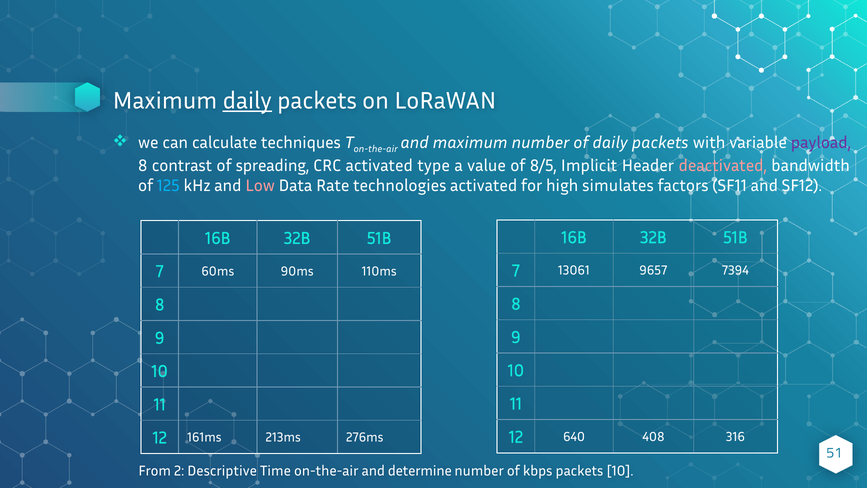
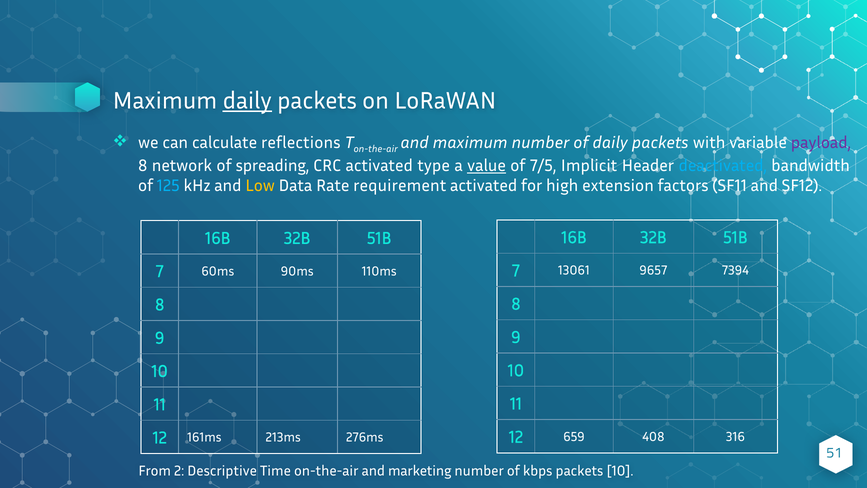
techniques: techniques -> reflections (301, 143)
contrast: contrast -> network (182, 166)
value underline: none -> present (487, 166)
8/5: 8/5 -> 7/5 (543, 166)
deactivated colour: pink -> light blue (723, 166)
Low colour: pink -> yellow (260, 186)
technologies: technologies -> requirement (400, 186)
simulates: simulates -> extension (618, 186)
640: 640 -> 659 (574, 437)
determine: determine -> marketing (420, 471)
